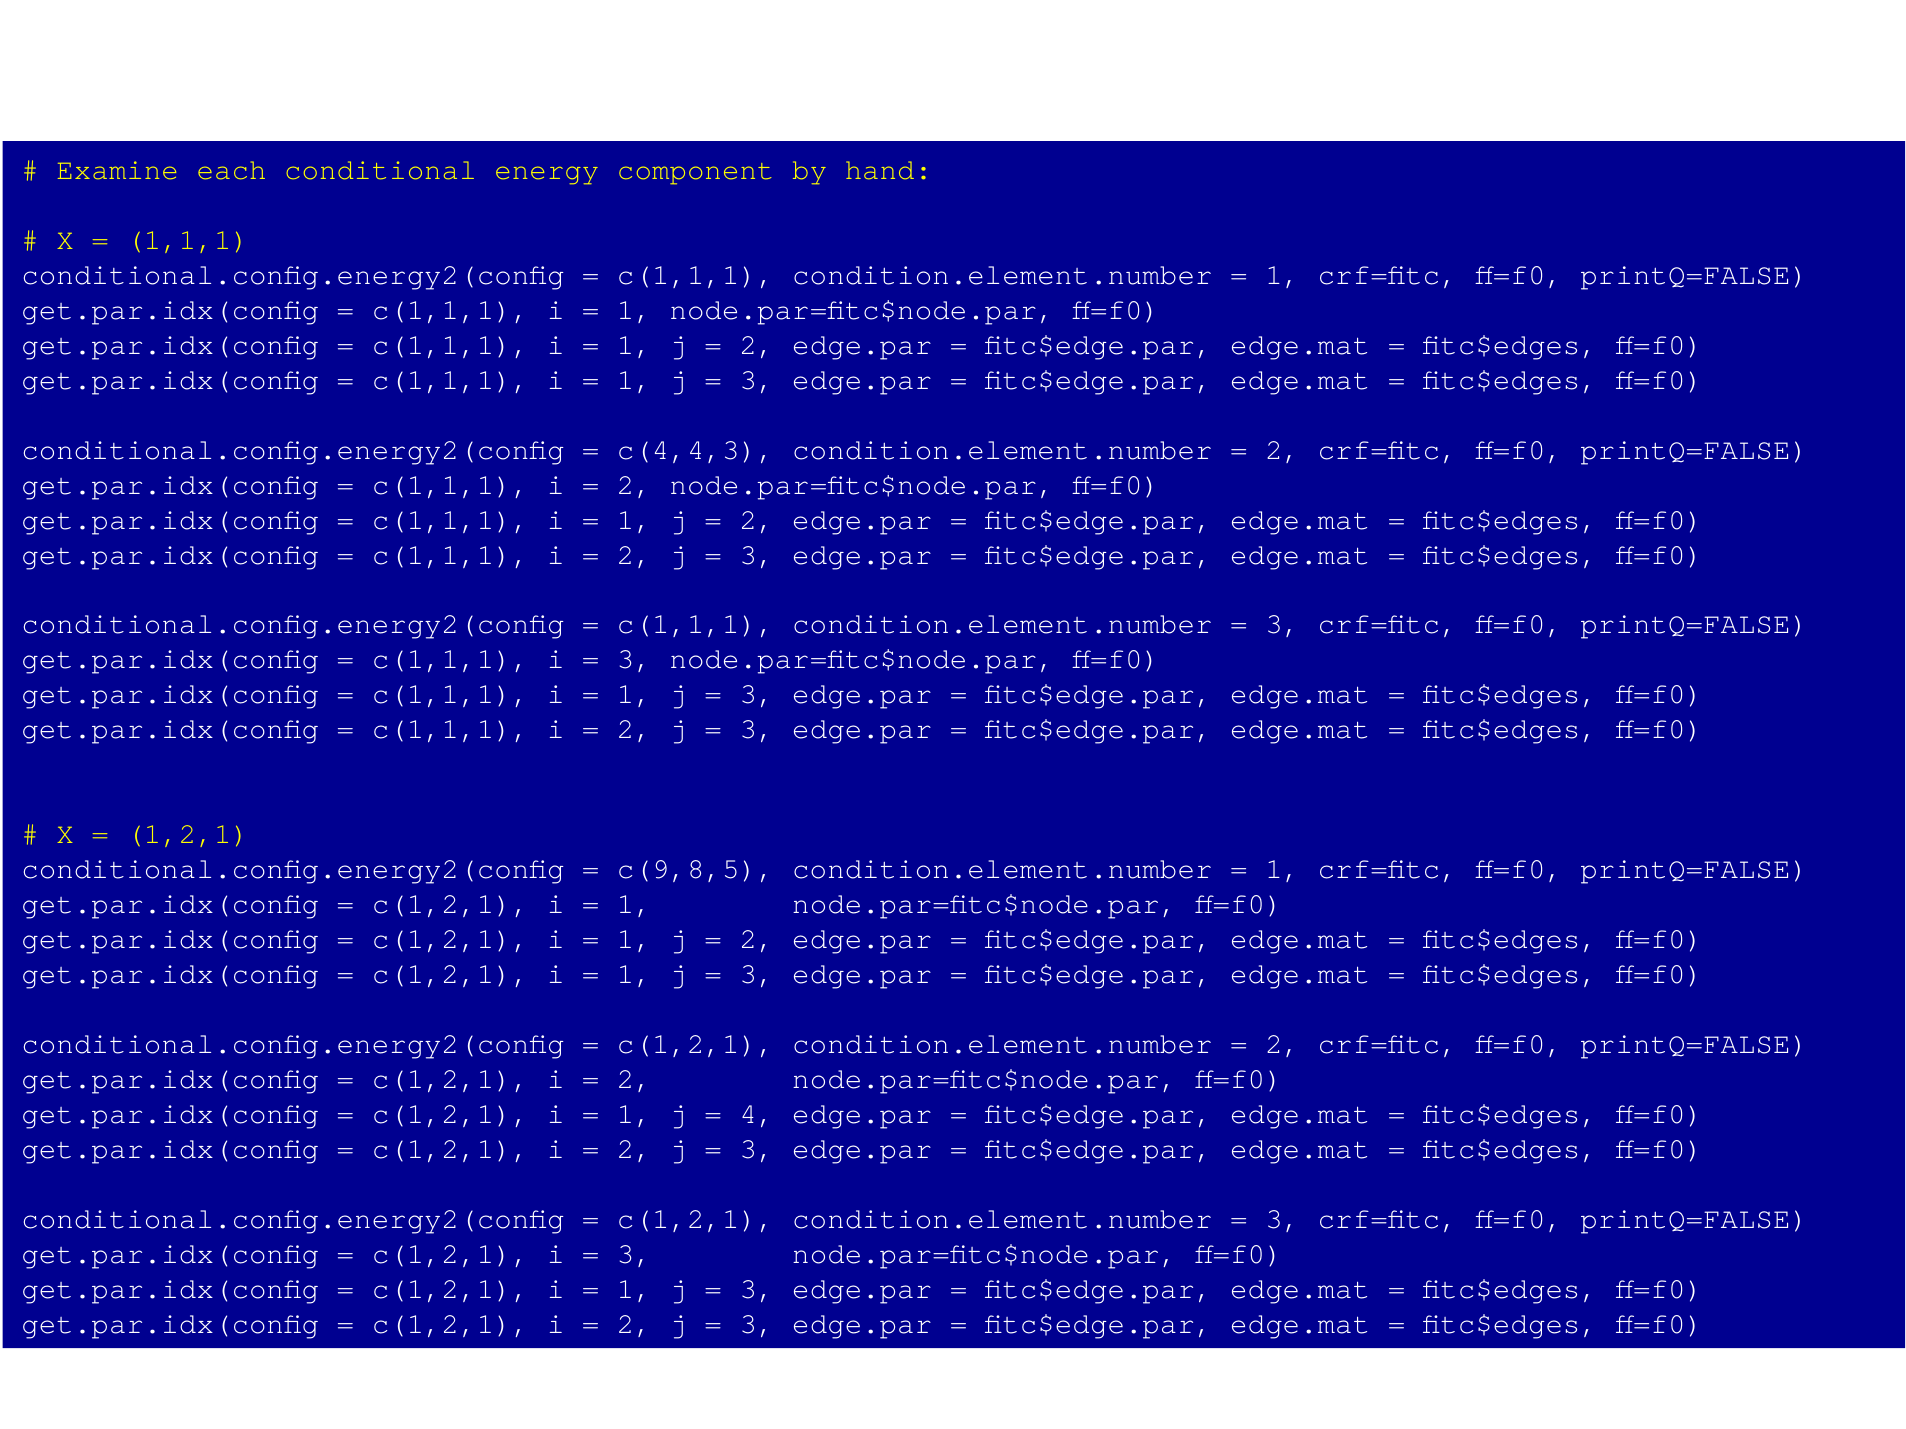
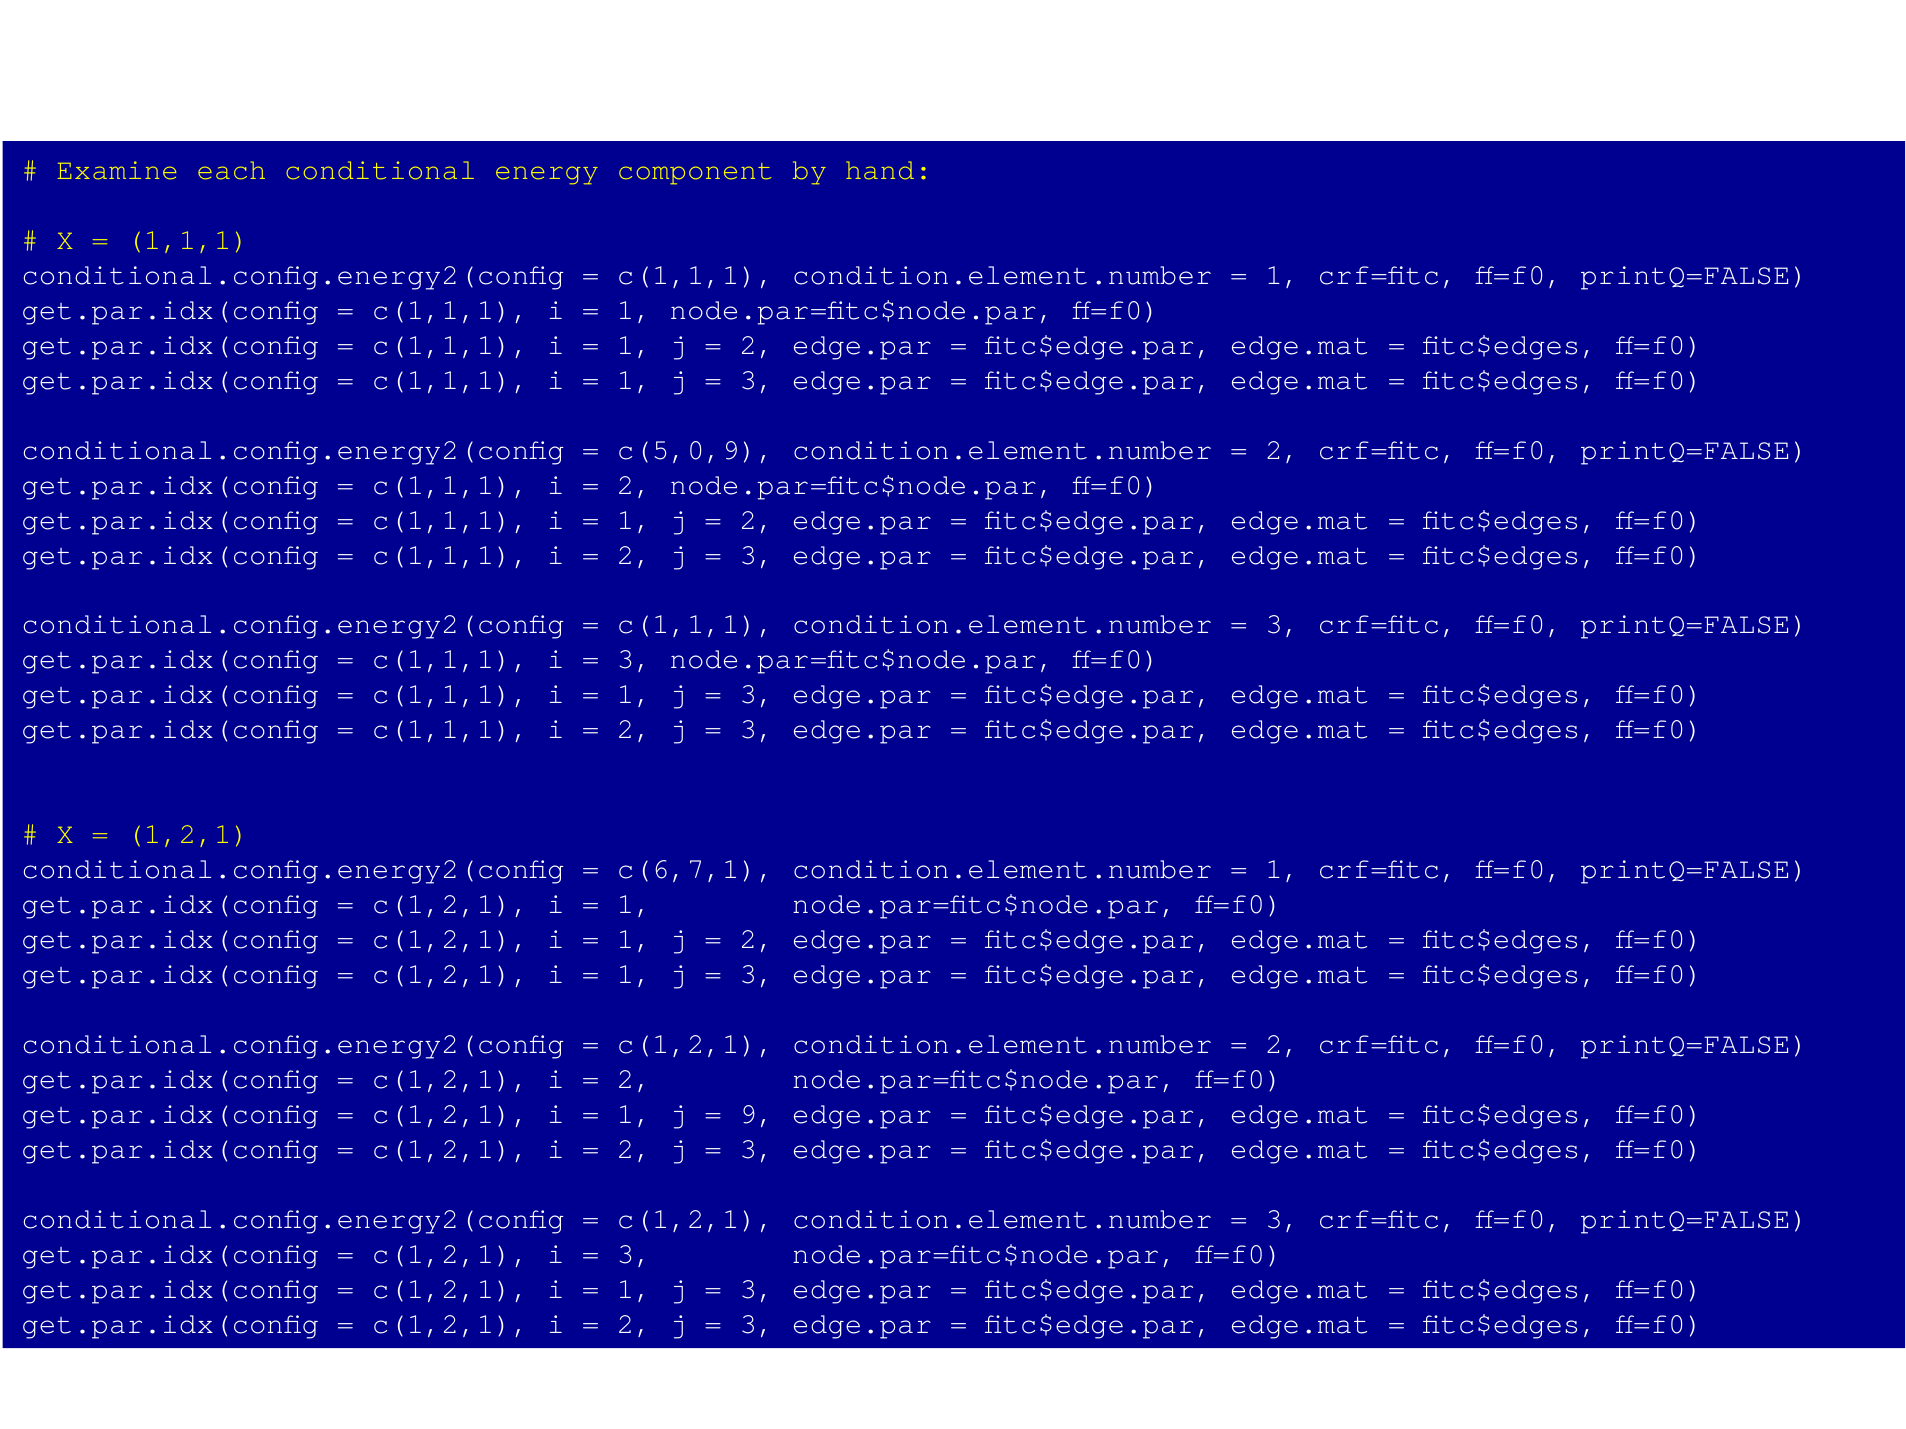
c(4,4,3: c(4,4,3 -> c(5,0,9 (696, 450)
c(9,8,5: c(9,8,5 -> c(6,7,1 (696, 869)
4: 4 -> 9 (757, 1114)
